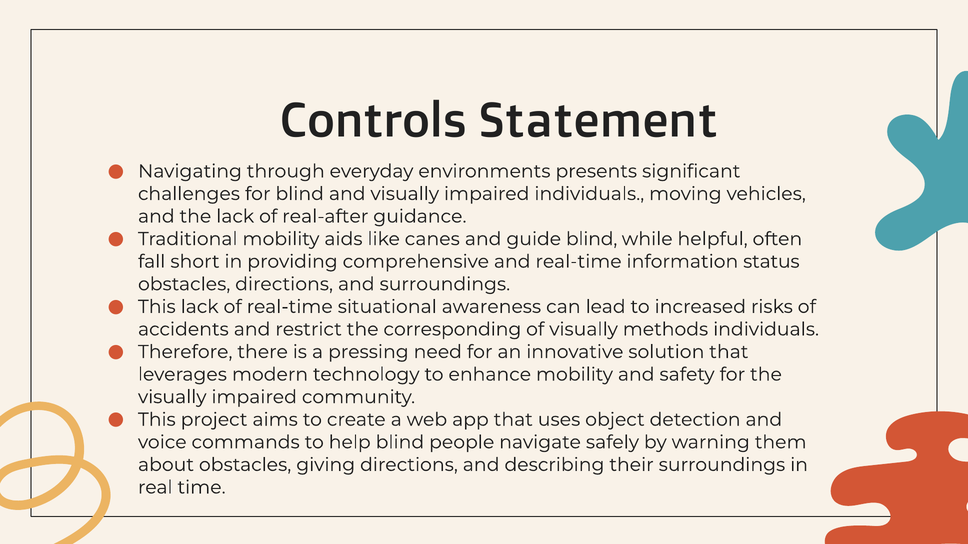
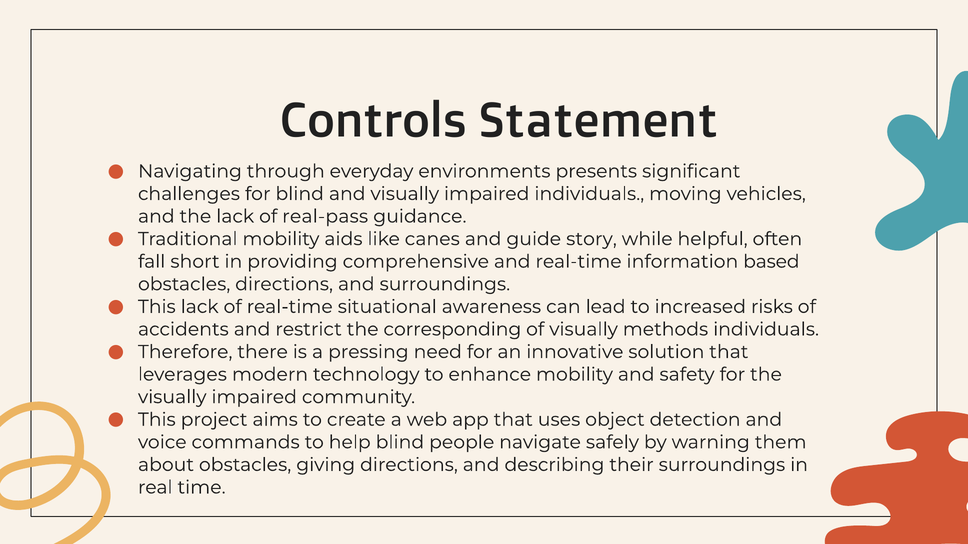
real-after: real-after -> real-pass (325, 217)
guide blind: blind -> story (591, 239)
status: status -> based (771, 262)
